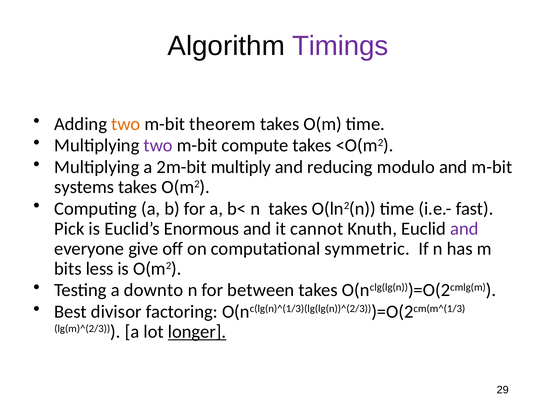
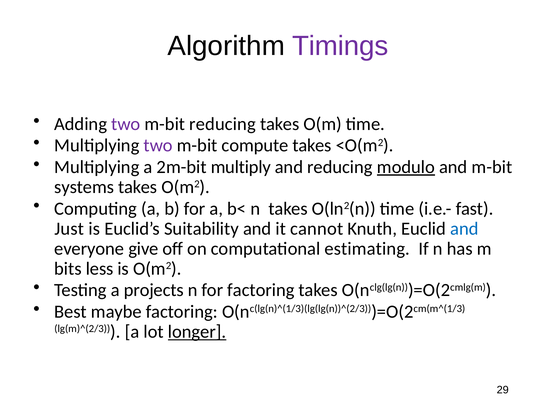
two colour: orange -> purple (126, 124)
m-bit theorem: theorem -> reducing (223, 124)
modulo underline: none -> present (406, 167)
Pick: Pick -> Just (69, 229)
Enormous: Enormous -> Suitability (201, 229)
and colour: purple -> blue (464, 229)
symmetric: symmetric -> estimating (367, 249)
downto: downto -> projects (154, 290)
for between: between -> factoring (261, 290)
divisor: divisor -> maybe (116, 312)
